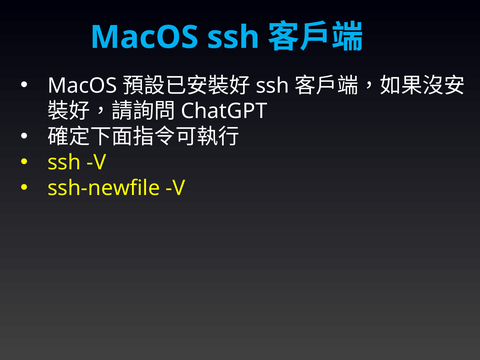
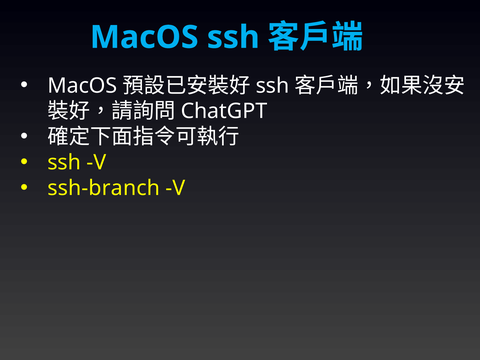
ssh-newfile: ssh-newfile -> ssh-branch (104, 188)
